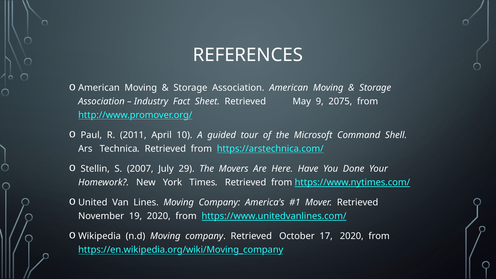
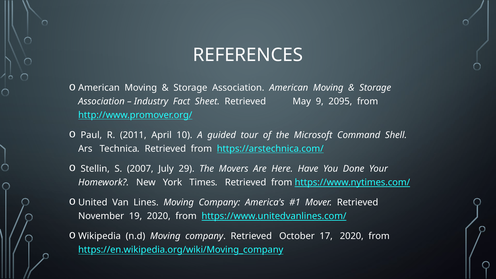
2075: 2075 -> 2095 (340, 101)
